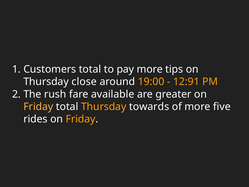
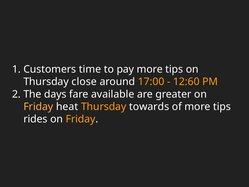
Customers total: total -> time (90, 69)
19:00: 19:00 -> 17:00 (151, 82)
12:91: 12:91 -> 12:60 (186, 82)
rush: rush -> days (55, 94)
Friday total: total -> heat (67, 107)
of more five: five -> tips (222, 107)
